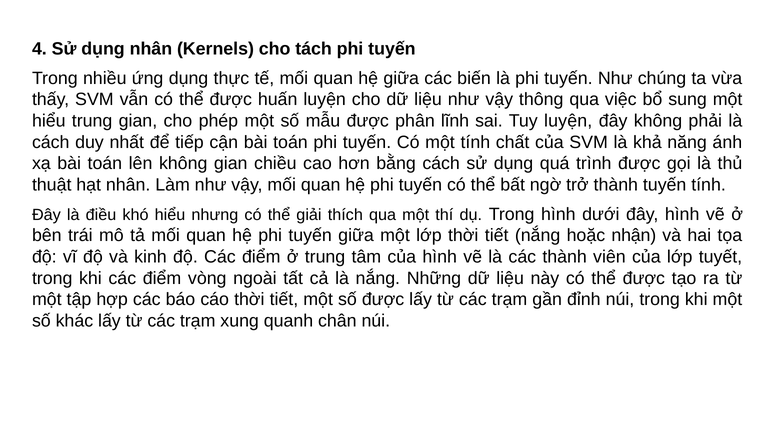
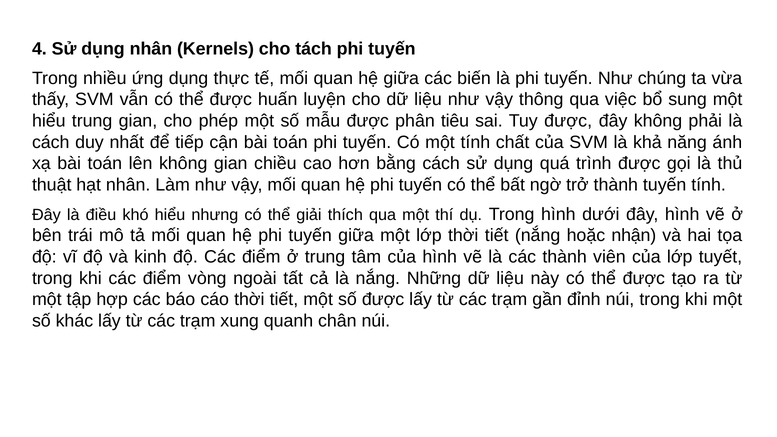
lĩnh: lĩnh -> tiêu (455, 121)
Tuy luyện: luyện -> được (568, 121)
